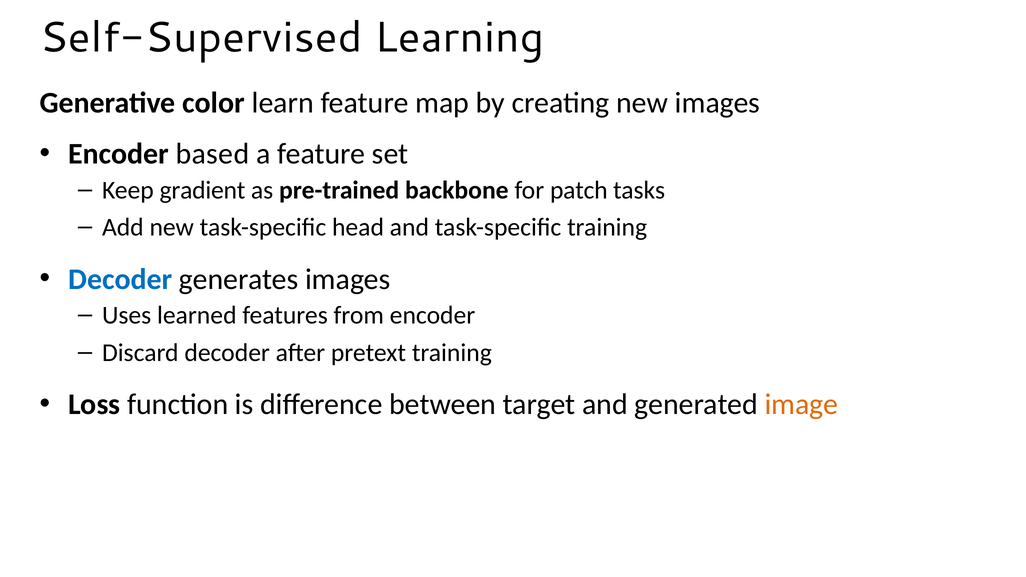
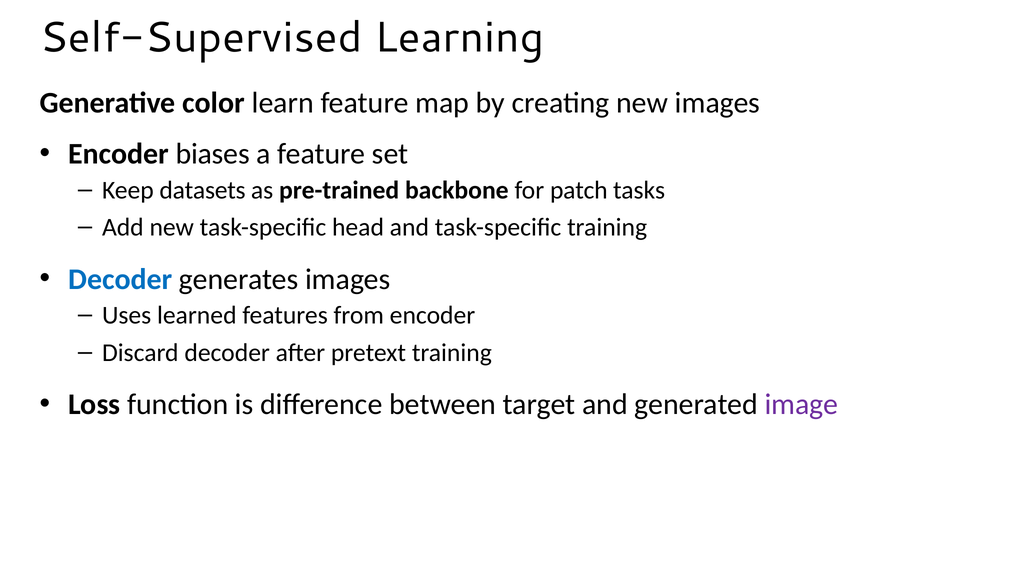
based: based -> biases (213, 154)
gradient: gradient -> datasets (203, 190)
image colour: orange -> purple (801, 404)
